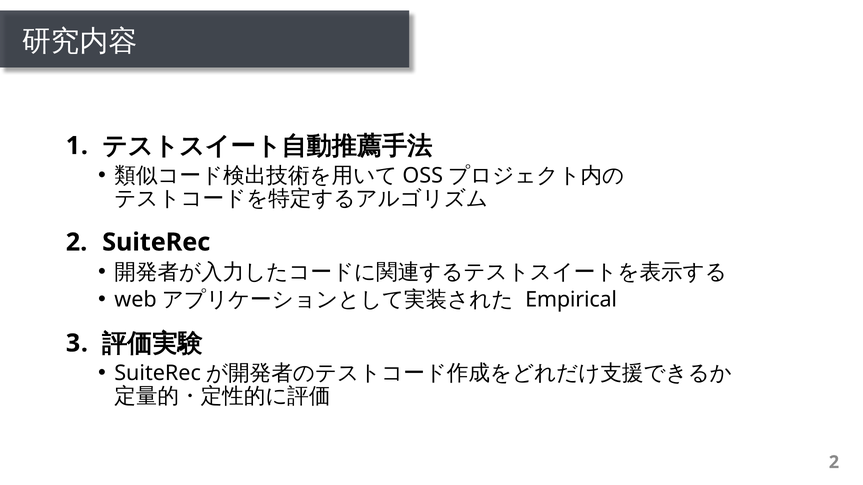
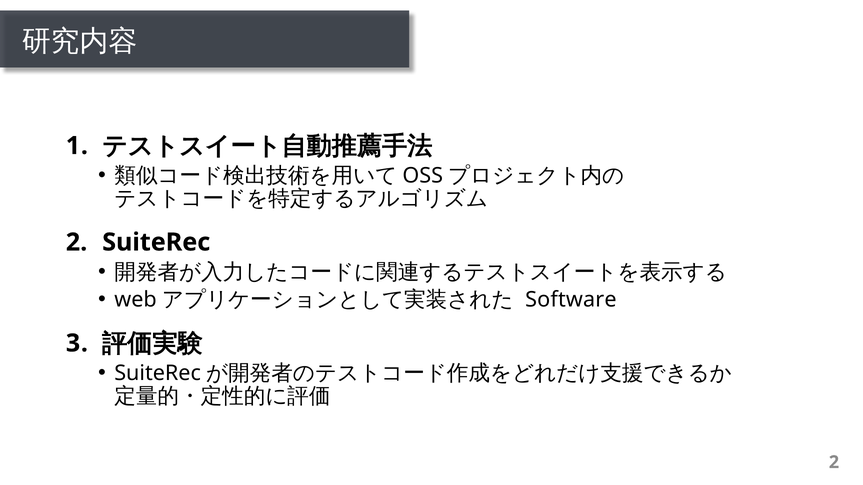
Empirical: Empirical -> Software (571, 300)
